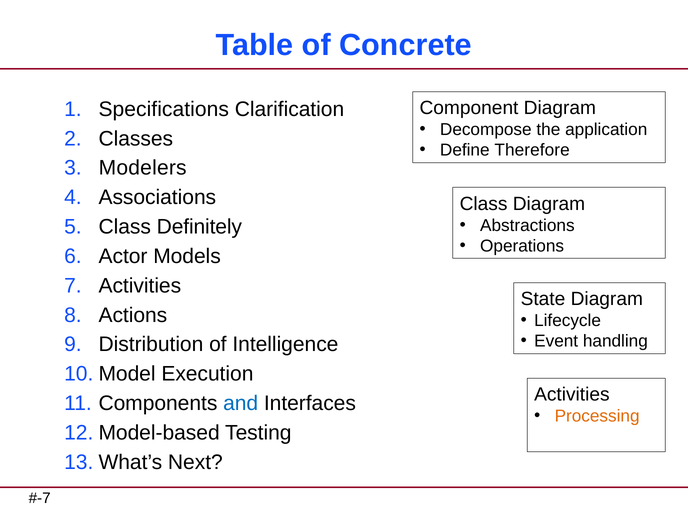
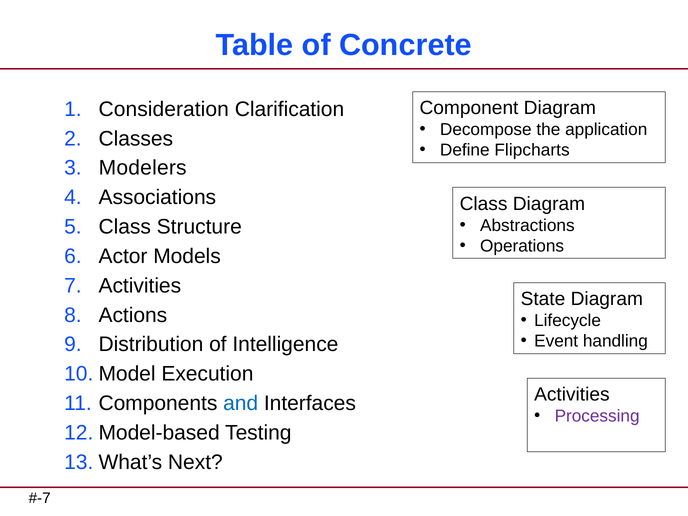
Specifications: Specifications -> Consideration (164, 109)
Therefore: Therefore -> Flipcharts (532, 150)
Definitely: Definitely -> Structure (199, 227)
Processing colour: orange -> purple (597, 416)
